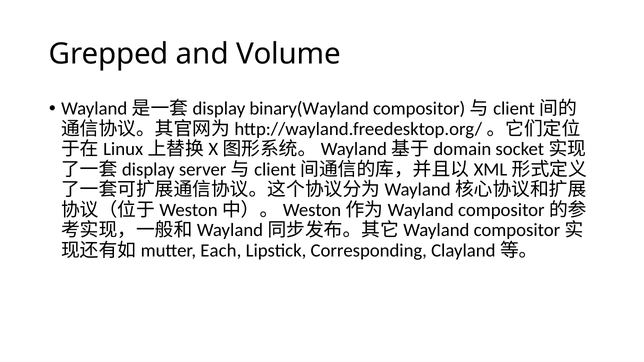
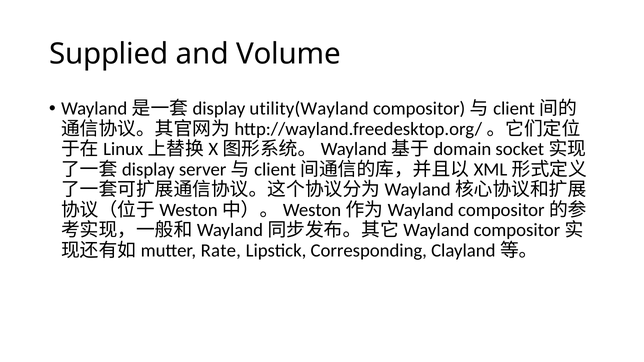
Grepped: Grepped -> Supplied (109, 54)
binary(Wayland: binary(Wayland -> utility(Wayland (309, 109)
Each: Each -> Rate (221, 251)
